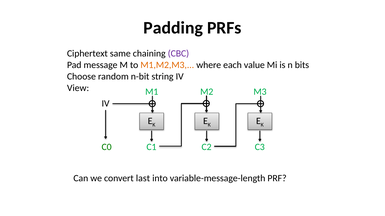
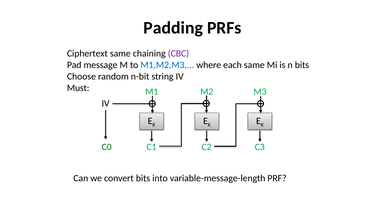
M1,M2,M3 colour: orange -> blue (167, 65)
each value: value -> same (254, 65)
View: View -> Must (78, 88)
convert last: last -> bits (143, 179)
